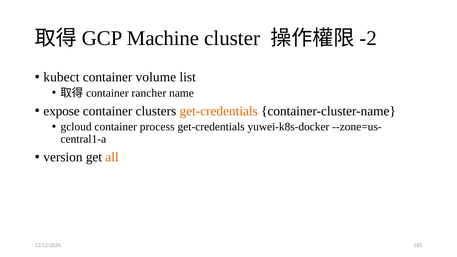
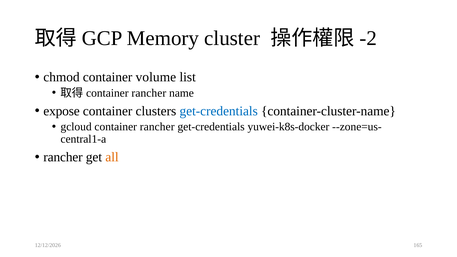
Machine: Machine -> Memory (163, 38)
kubect: kubect -> chmod (62, 77)
get-credentials colour: orange -> blue (219, 111)
container process: process -> rancher (157, 127)
version: version -> rancher (63, 157)
